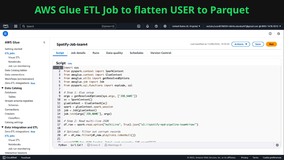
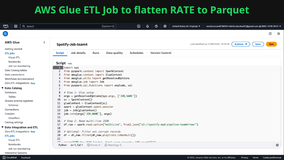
USER: USER -> RATE (182, 10)
